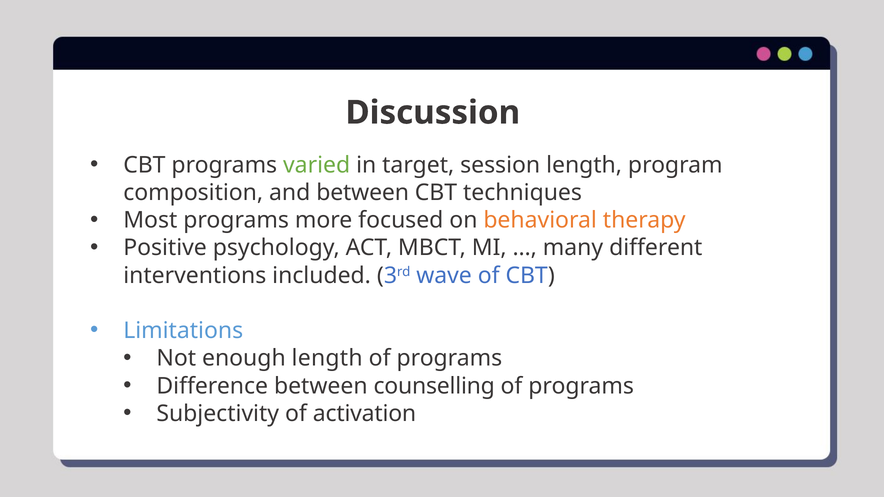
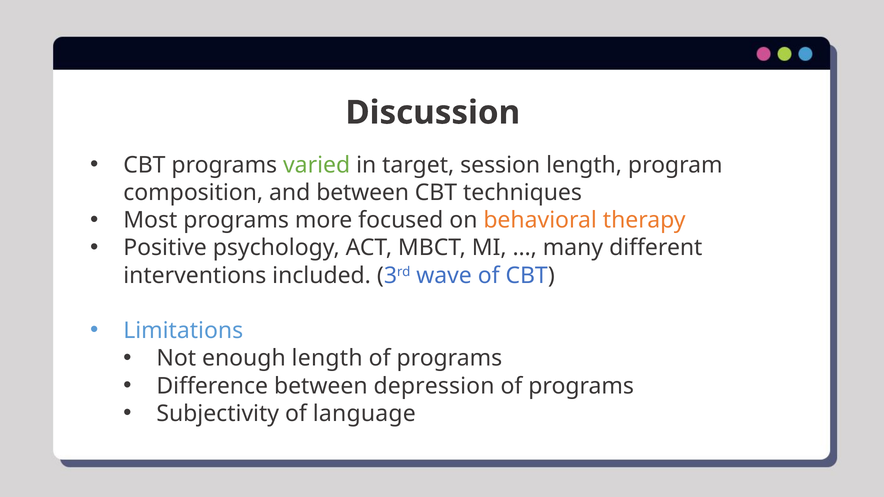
counselling: counselling -> depression (434, 386)
activation: activation -> language (364, 414)
